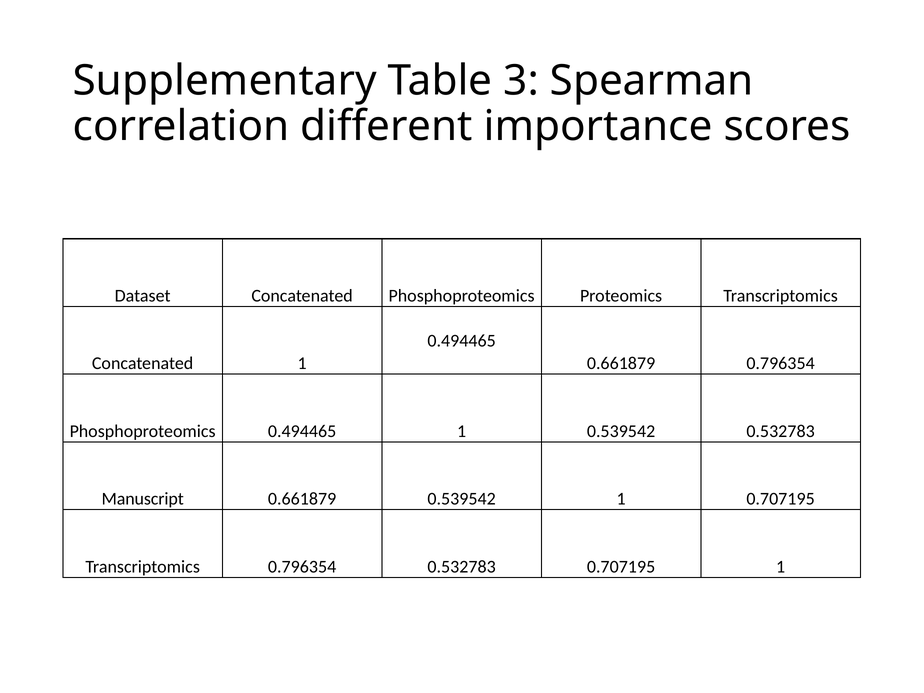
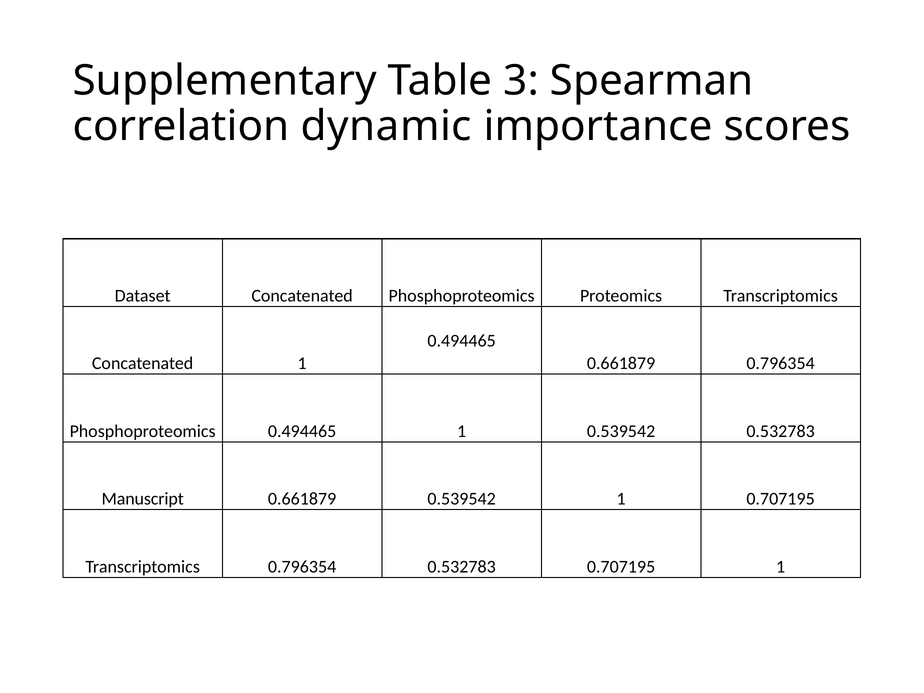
different: different -> dynamic (386, 126)
